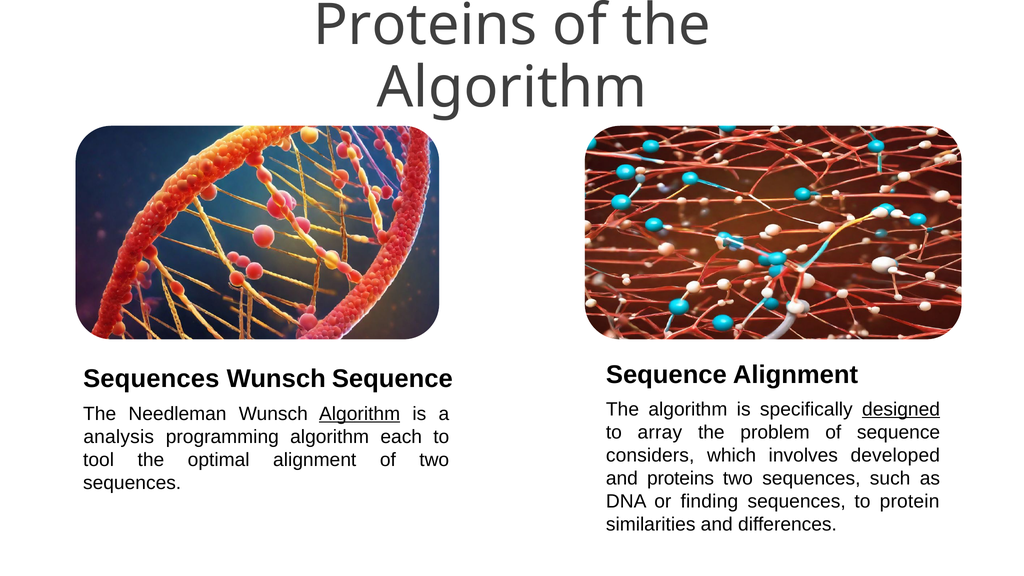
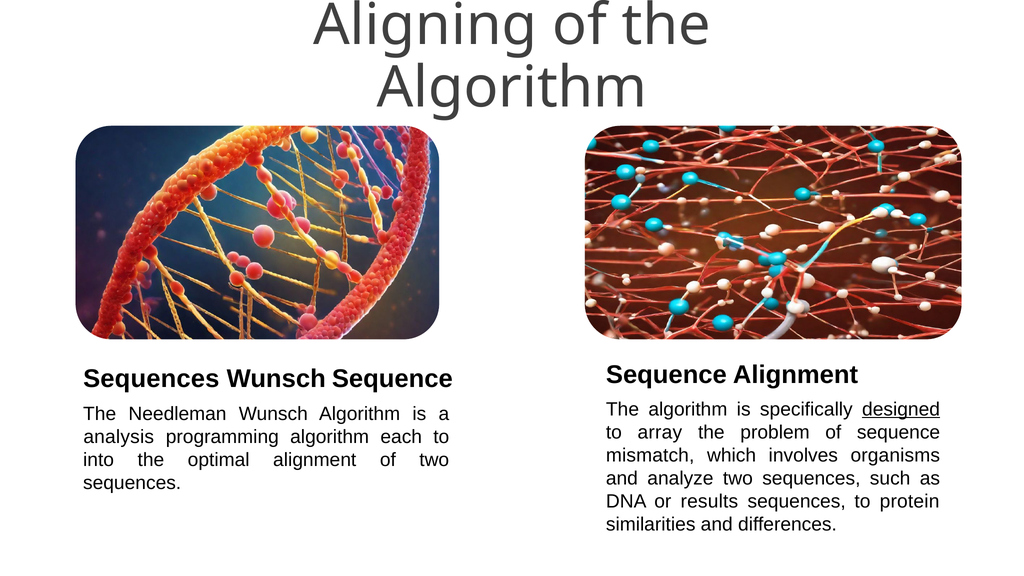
Proteins: Proteins -> Aligning (425, 25)
Algorithm underline: present -> none (360, 414)
considers: considers -> mismatch (650, 455)
developed: developed -> organisms (895, 455)
tool: tool -> into (99, 460)
and proteins: proteins -> analyze (680, 479)
finding: finding -> results (709, 502)
